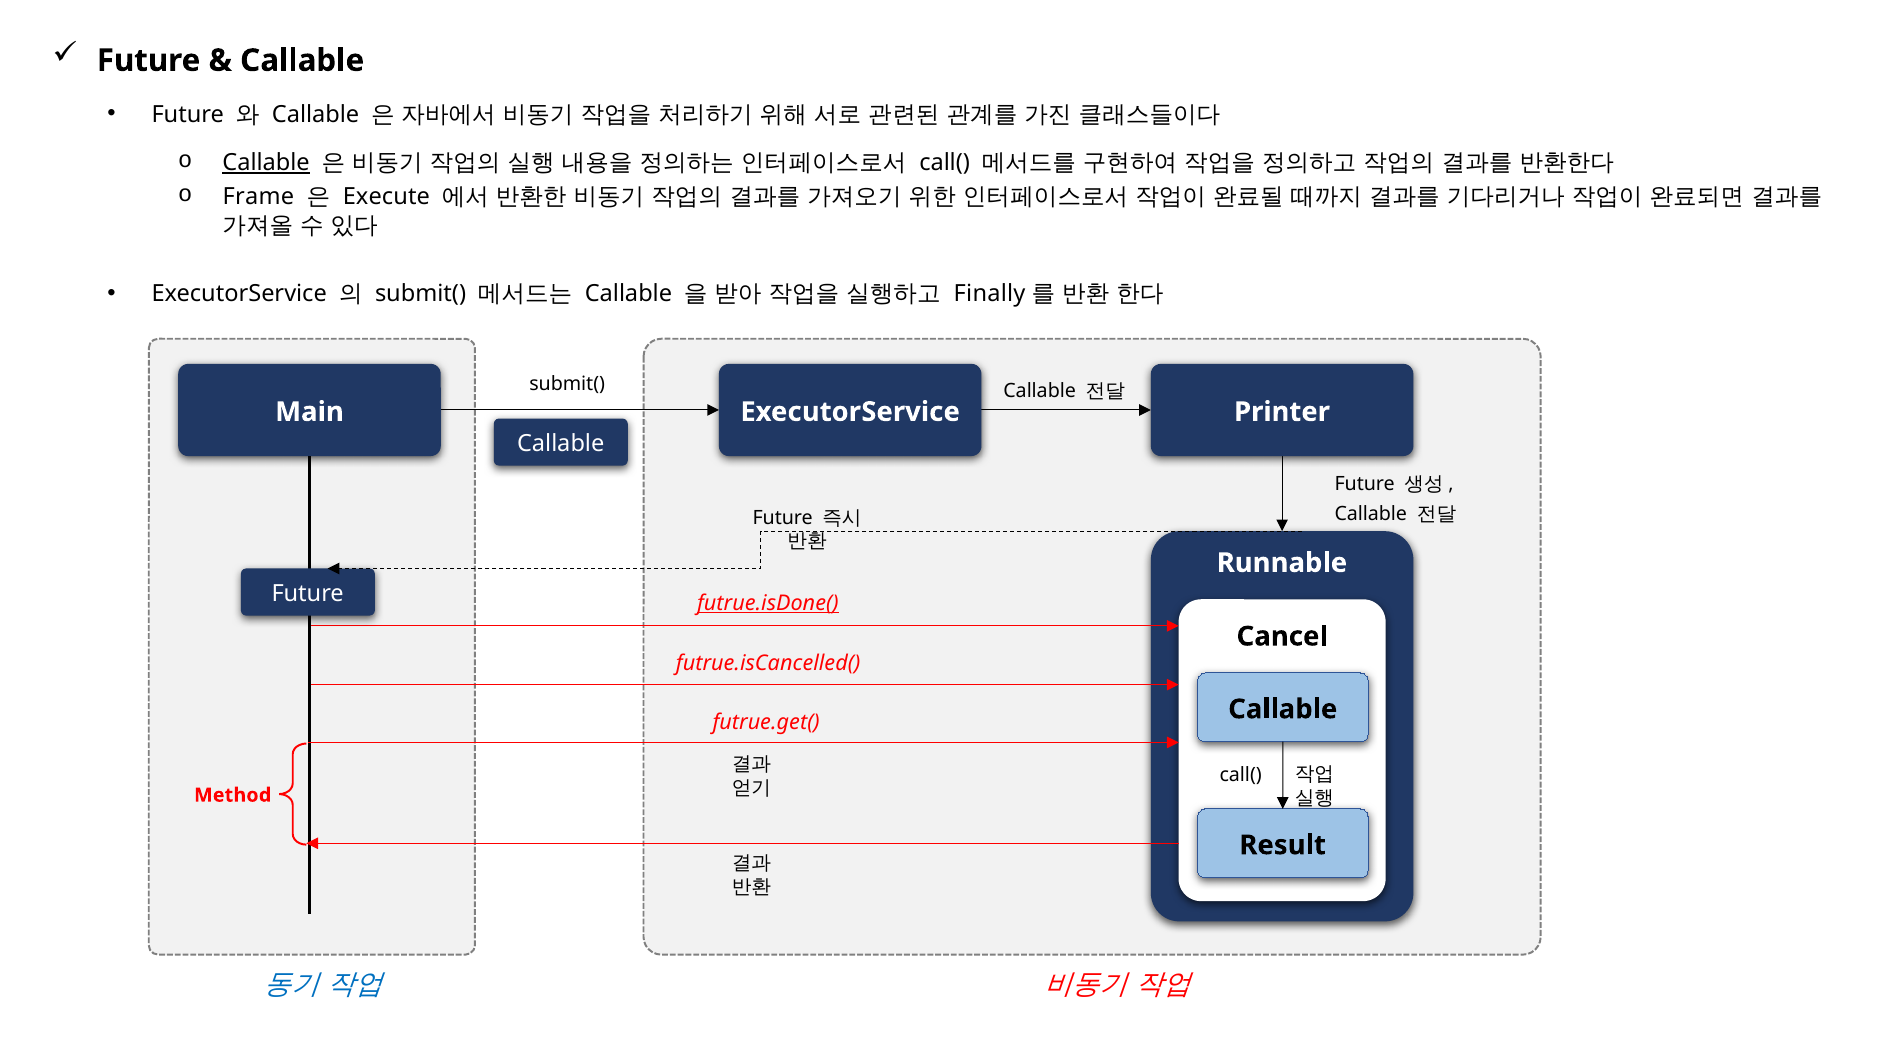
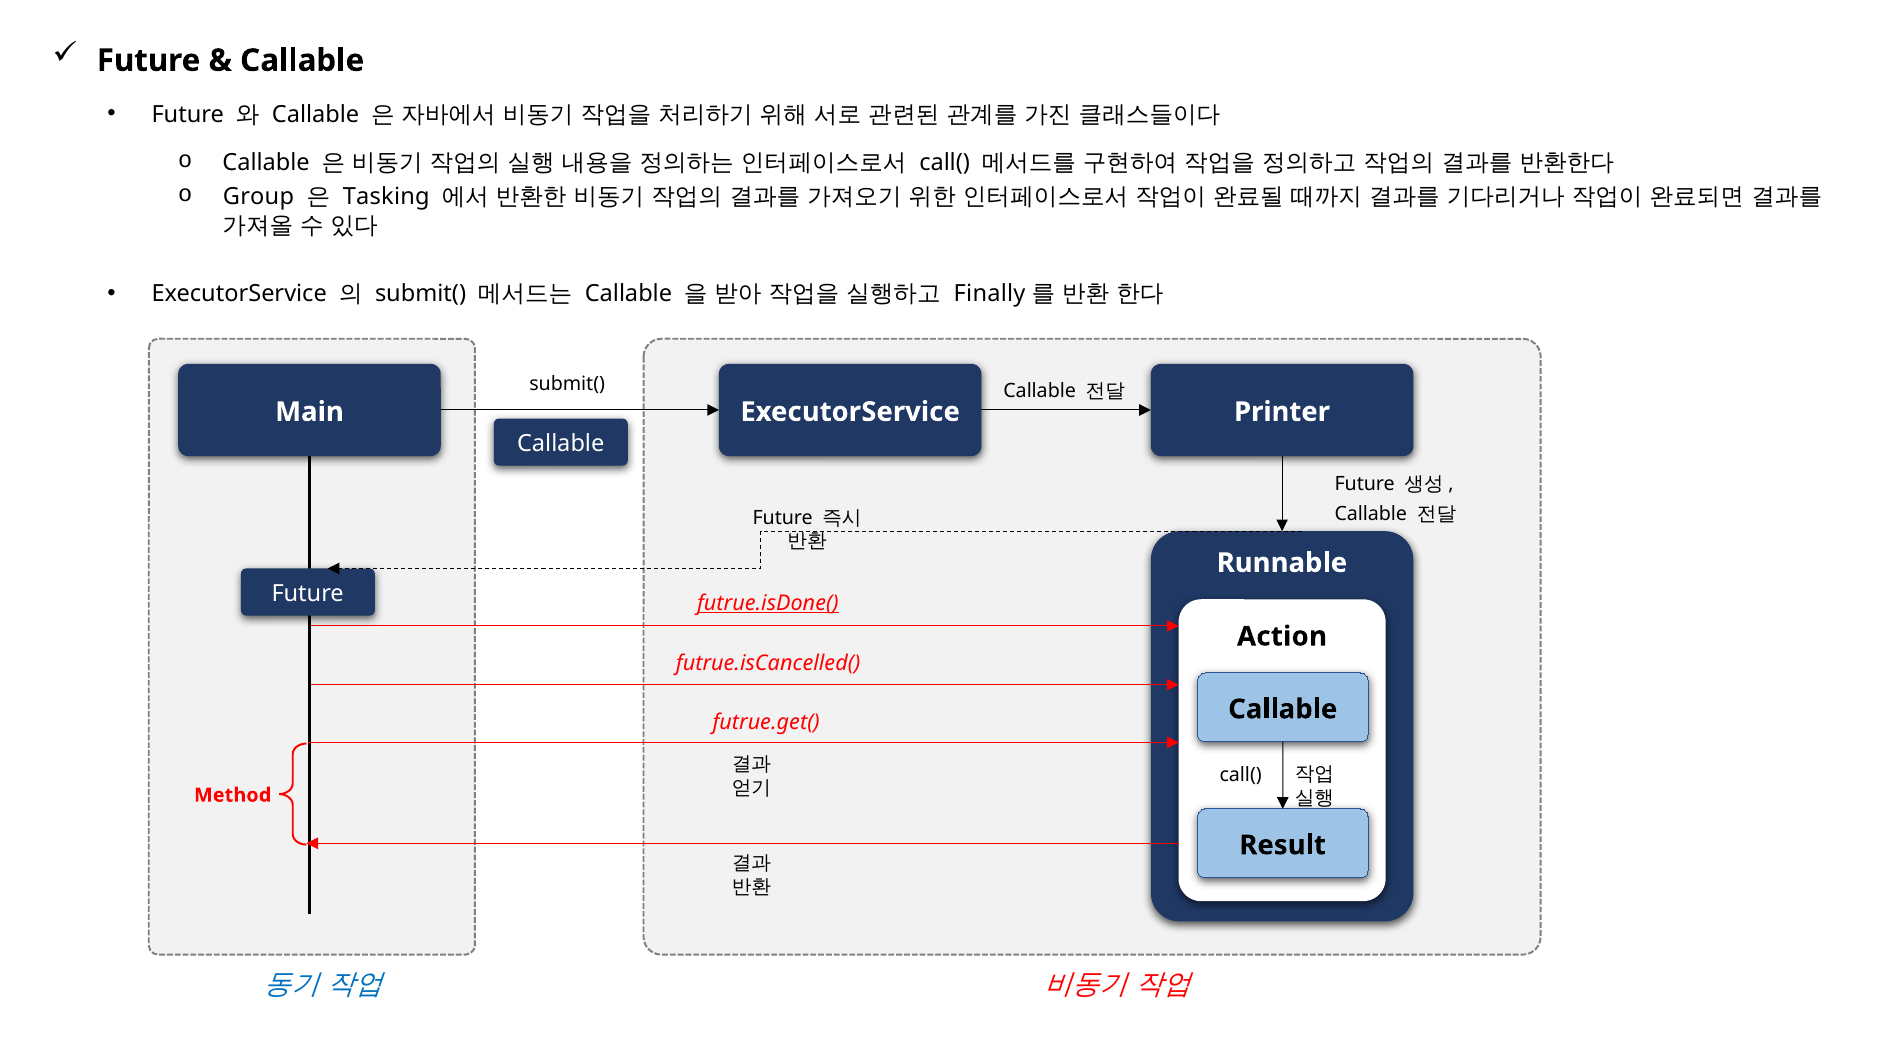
Callable underline: present -> none (266, 163)
Frame: Frame -> Group (258, 197)
Execute: Execute -> Tasking (386, 197)
Cancel: Cancel -> Action (1282, 636)
